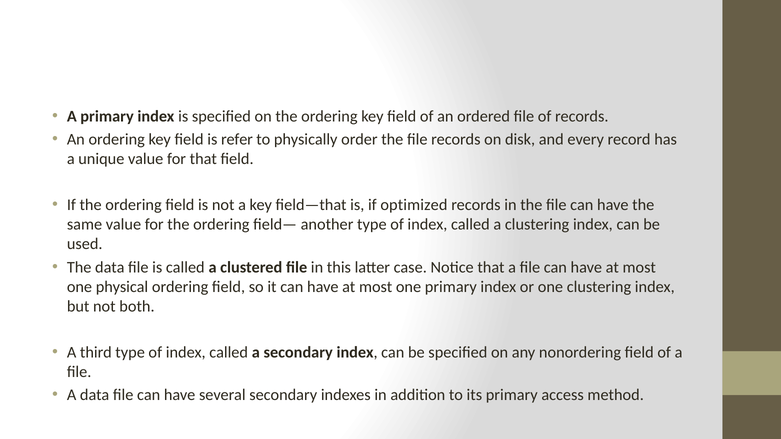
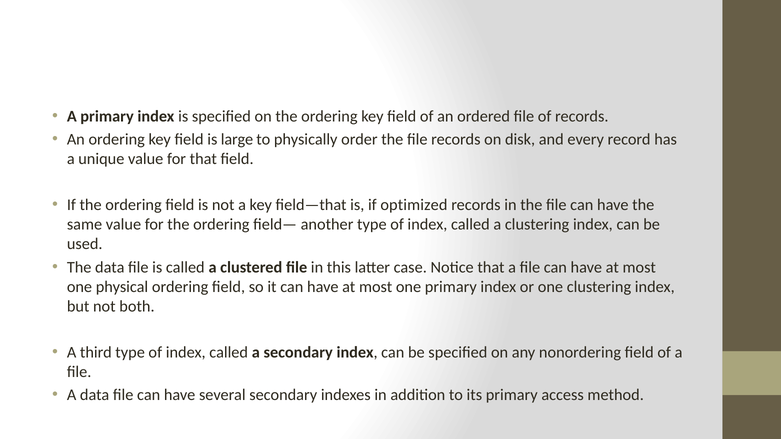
refer: refer -> large (237, 139)
